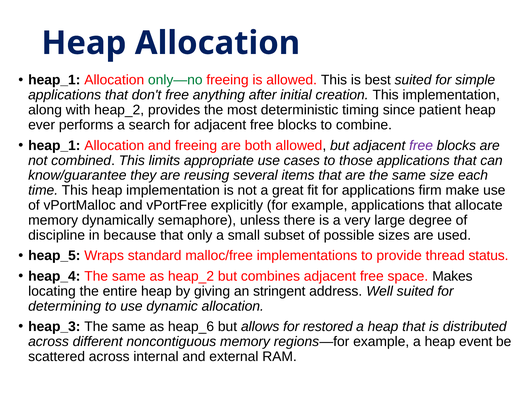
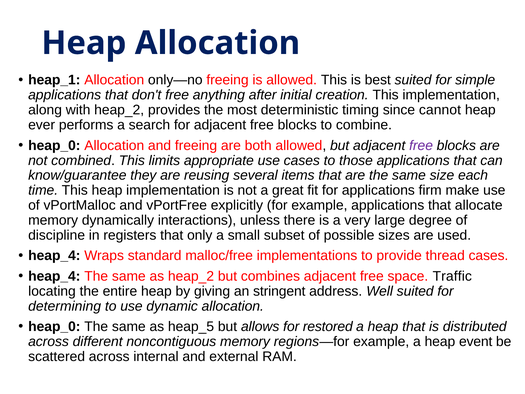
only—no colour: green -> black (175, 80)
patient: patient -> cannot (440, 110)
heap_1: heap_1 -> heap_0 (54, 145)
semaphore: semaphore -> interactions (197, 220)
because: because -> registers (130, 235)
heap_5: heap_5 -> heap_4 (54, 256)
thread status: status -> cases (488, 256)
Makes: Makes -> Traffic (452, 276)
heap_3: heap_3 -> heap_0 (54, 326)
heap_6: heap_6 -> heap_5 (191, 326)
